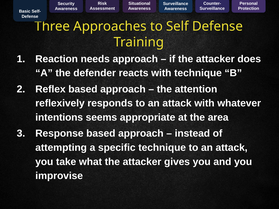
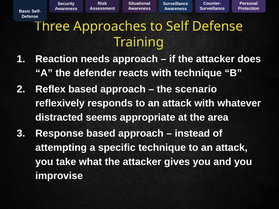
attention: attention -> scenario (196, 89)
intentions: intentions -> distracted (59, 118)
